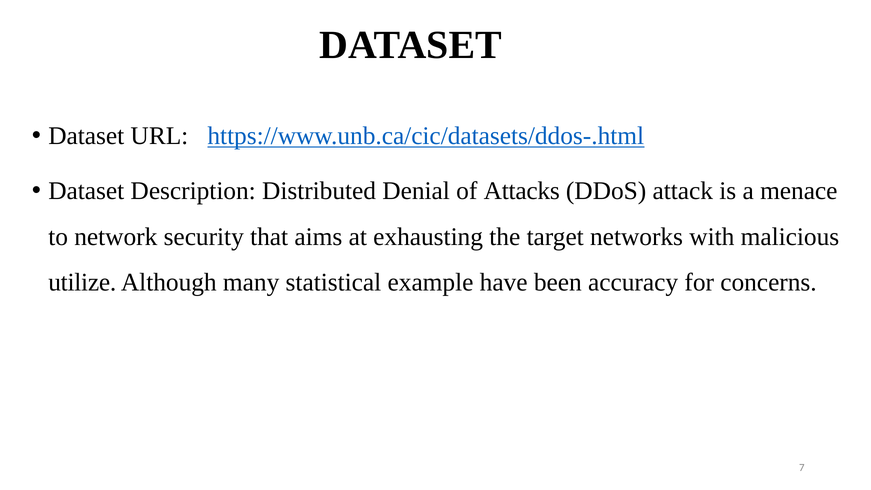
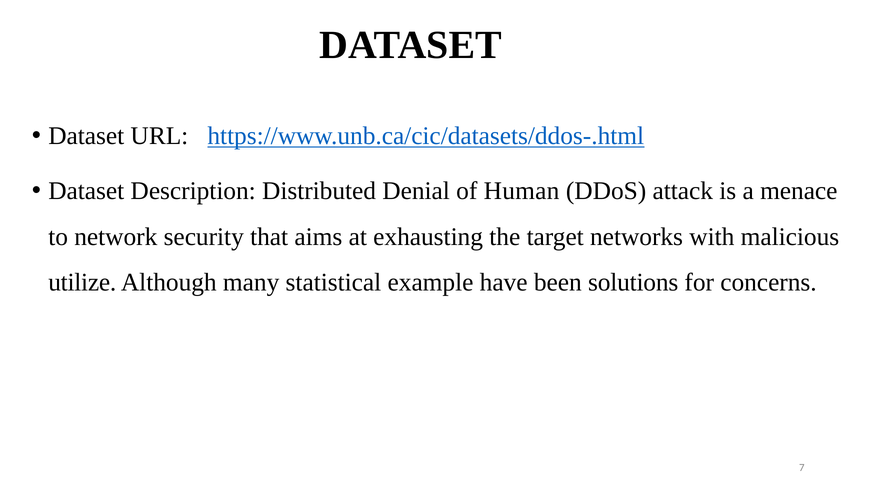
Attacks: Attacks -> Human (522, 191)
accuracy: accuracy -> solutions (633, 283)
